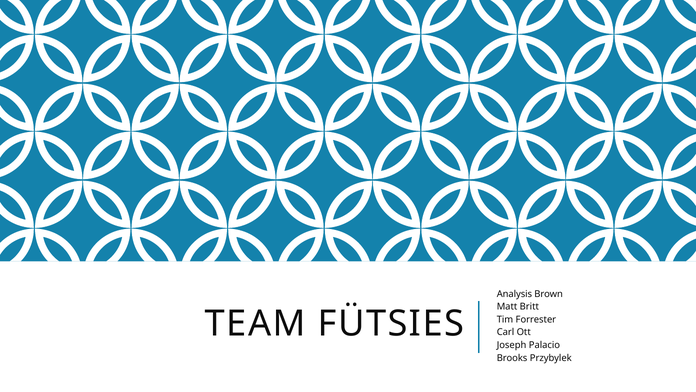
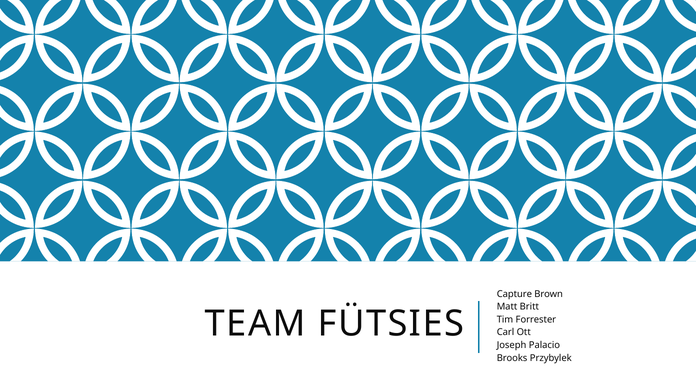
Analysis: Analysis -> Capture (514, 294)
